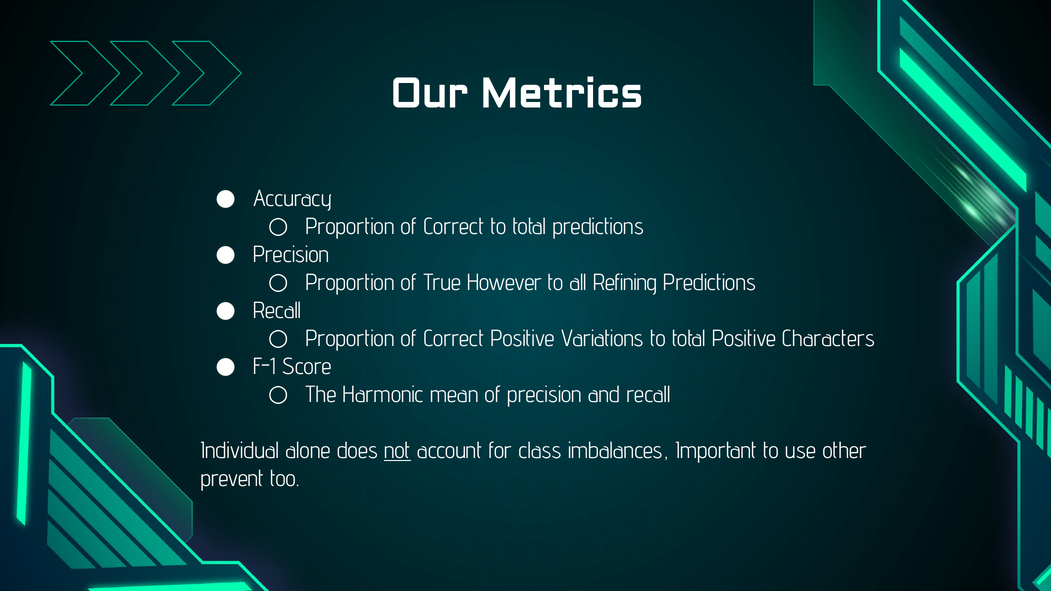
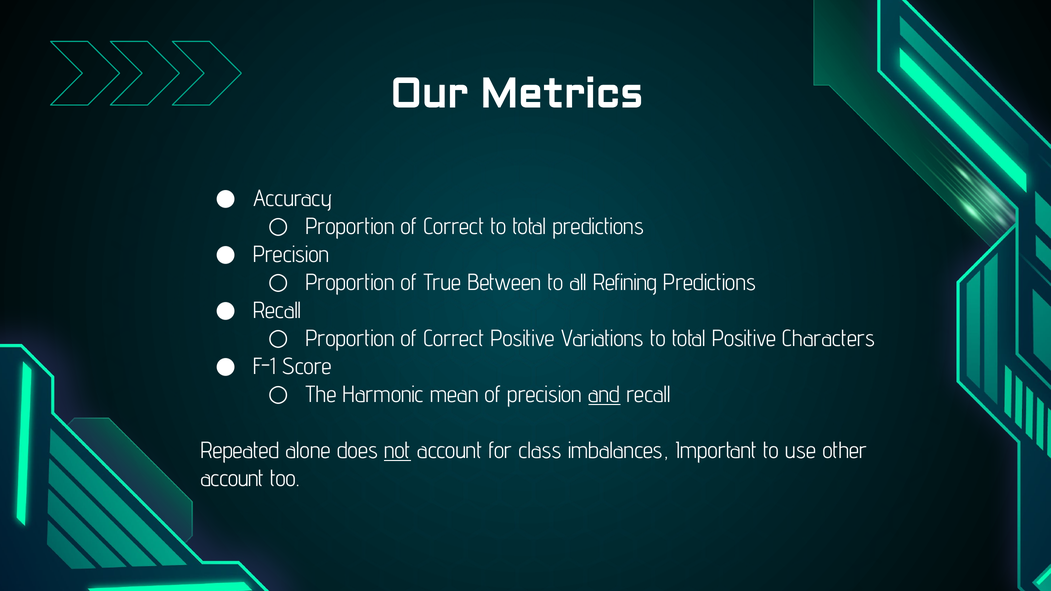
However: However -> Between (505, 283)
and underline: none -> present (604, 395)
Individual: Individual -> Repeated (240, 451)
prevent: prevent -> account (232, 479)
